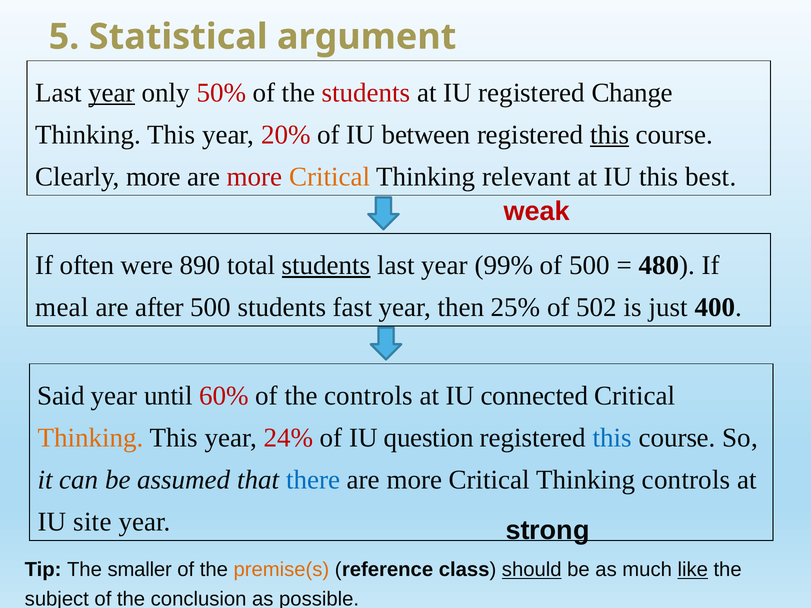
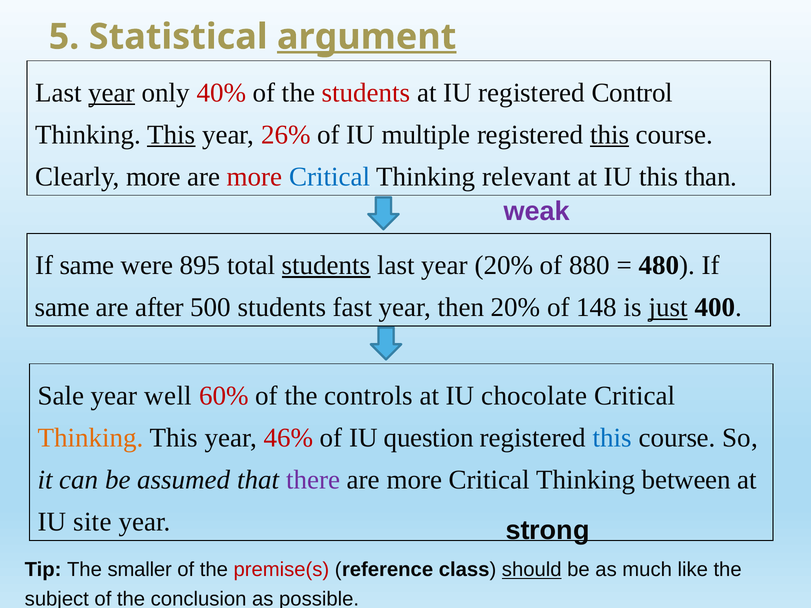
argument underline: none -> present (367, 37)
50%: 50% -> 40% (221, 93)
Change: Change -> Control (632, 93)
This underline: none -> present (171, 135)
20%: 20% -> 26% (286, 135)
between: between -> multiple (426, 135)
Critical colour: orange -> blue (330, 177)
best: best -> than (711, 177)
weak colour: red -> purple (537, 211)
often: often -> same (87, 266)
890: 890 -> 895 (200, 266)
year 99%: 99% -> 20% (504, 266)
of 500: 500 -> 880 (589, 266)
meal: meal -> same (62, 308)
then 25%: 25% -> 20% (516, 308)
502: 502 -> 148 (597, 308)
just underline: none -> present (668, 308)
Said: Said -> Sale (61, 396)
until: until -> well (168, 396)
connected: connected -> chocolate (534, 396)
24%: 24% -> 46% (288, 438)
there colour: blue -> purple (313, 480)
Thinking controls: controls -> between (686, 480)
premise(s colour: orange -> red (281, 570)
like underline: present -> none (693, 570)
